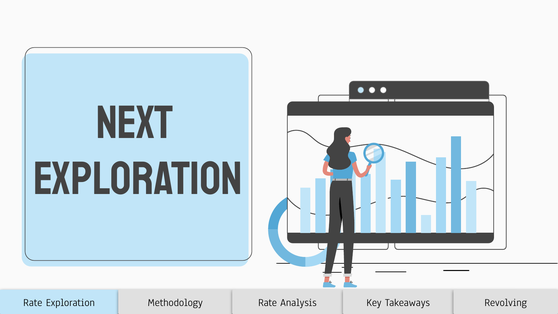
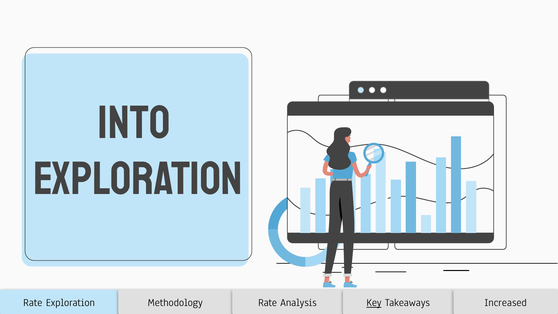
Next: Next -> Into (134, 123)
Key underline: none -> present (374, 302)
Revolving: Revolving -> Increased (506, 302)
